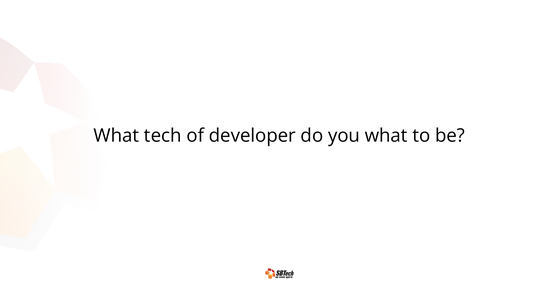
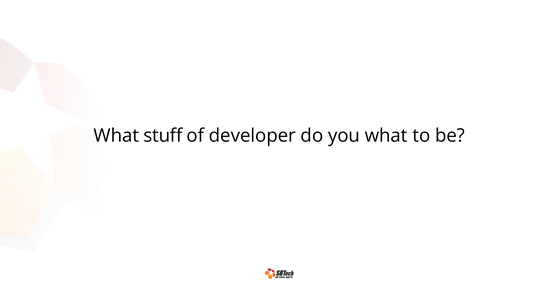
tech: tech -> stuff (163, 136)
